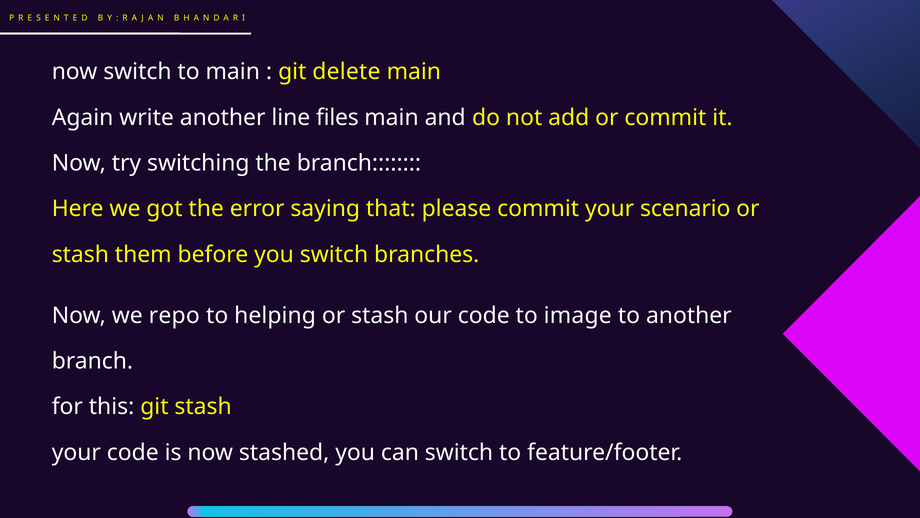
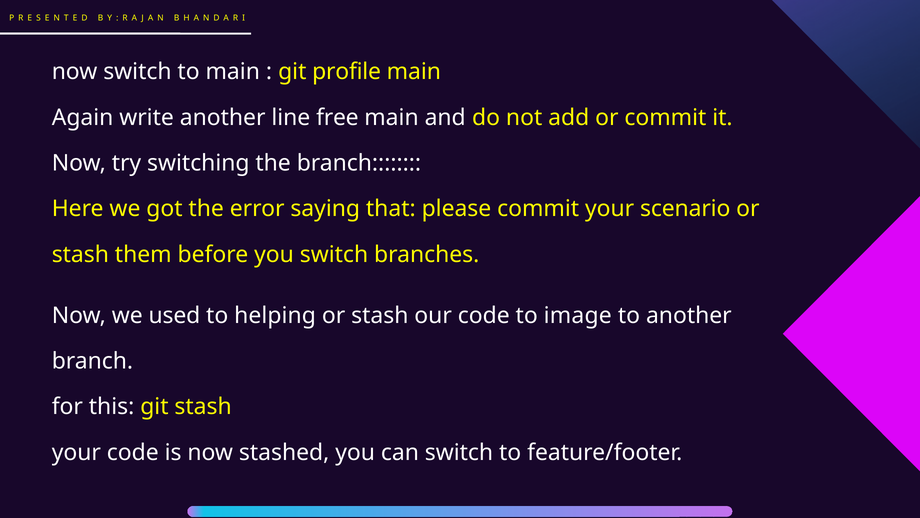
delete: delete -> profile (347, 72)
files: files -> free (337, 117)
repo: repo -> used (174, 315)
